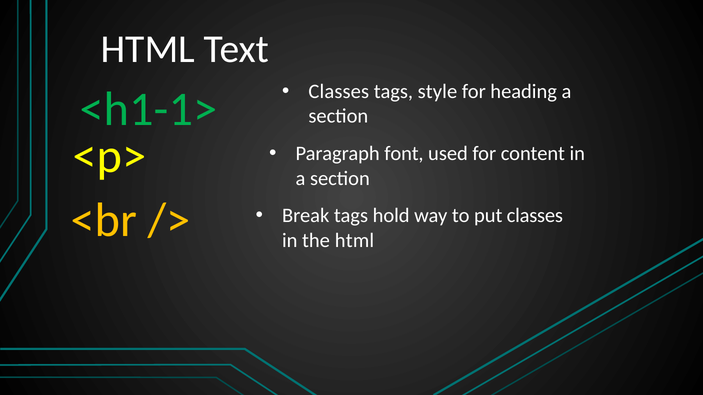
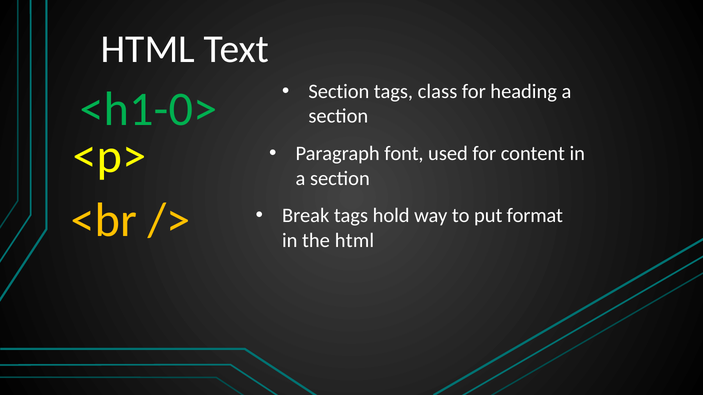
Classes: Classes -> Section (339, 92)
style: style -> class (437, 92)
<h1-1>: <h1-1> -> <h1-0> (148, 109)
put classes: classes -> format (535, 216)
